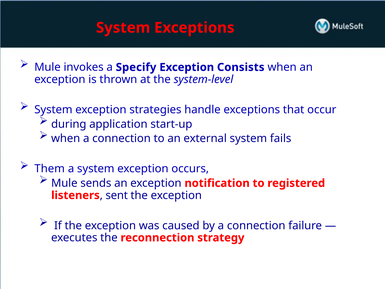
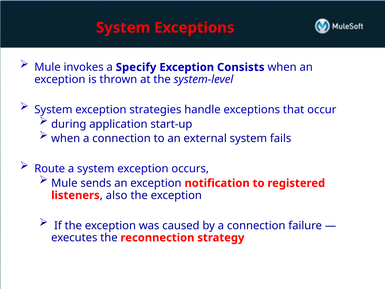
Them: Them -> Route (50, 169)
sent: sent -> also (117, 195)
